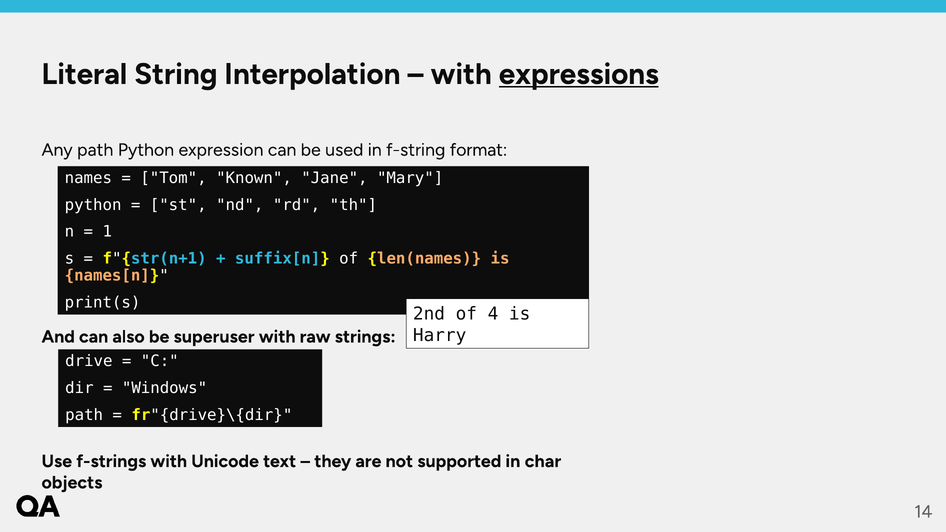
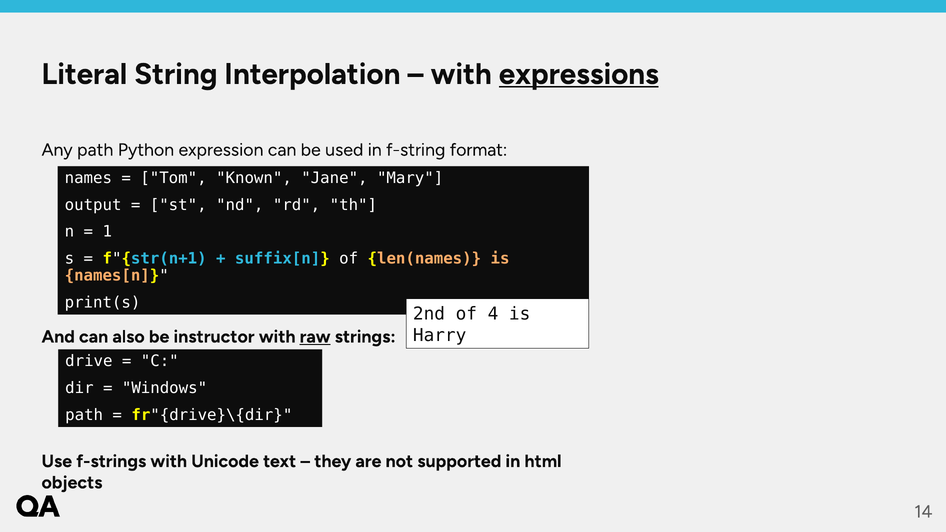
python: python -> output (93, 205)
superuser: superuser -> instructor (214, 337)
raw underline: none -> present (315, 337)
char: char -> html (543, 461)
